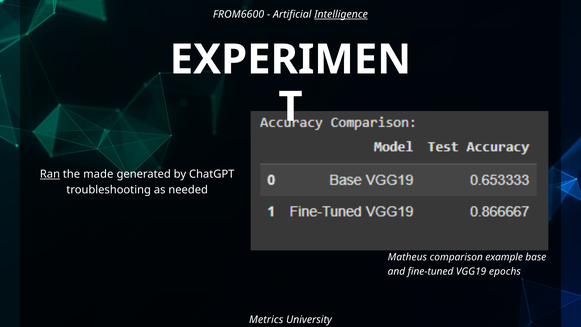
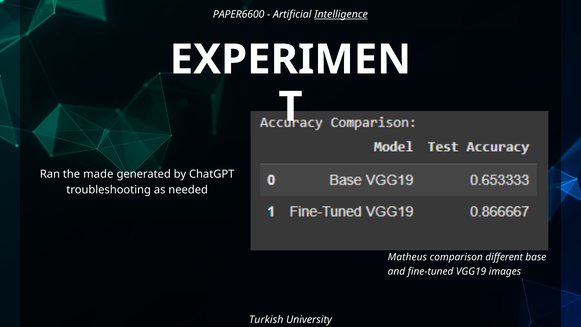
FROM6600: FROM6600 -> PAPER6600 (239, 14)
Ran underline: present -> none (50, 174)
example: example -> different (504, 257)
epochs: epochs -> images (505, 271)
Metrics: Metrics -> Turkish (266, 320)
